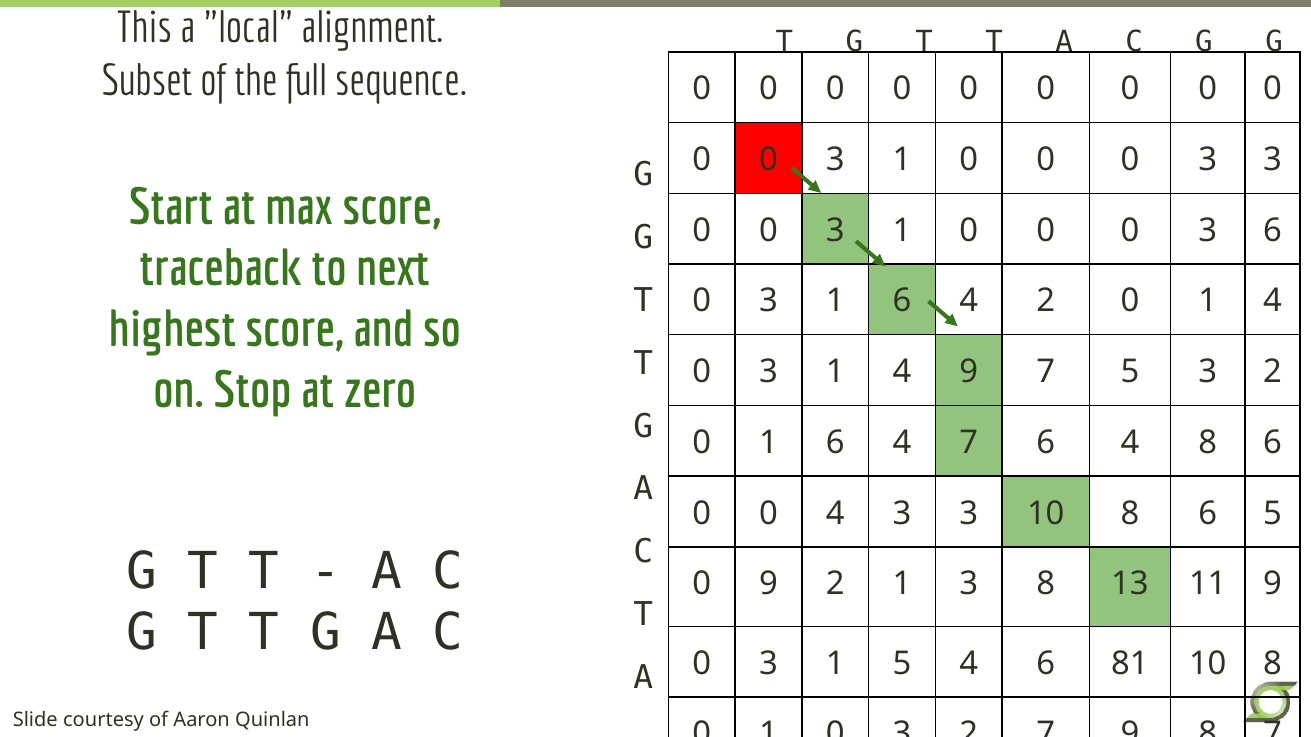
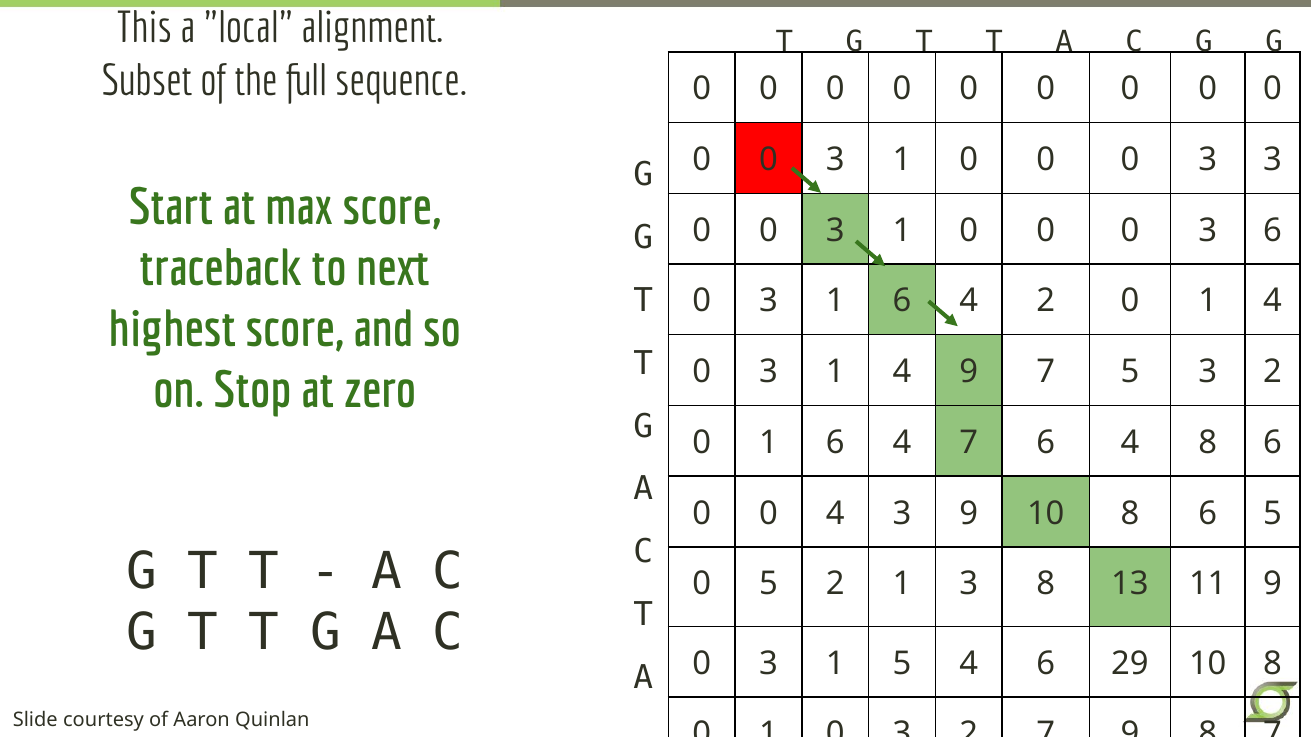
4 3 3: 3 -> 9 (969, 514)
0 9: 9 -> 5 (769, 584)
81: 81 -> 29 (1130, 664)
